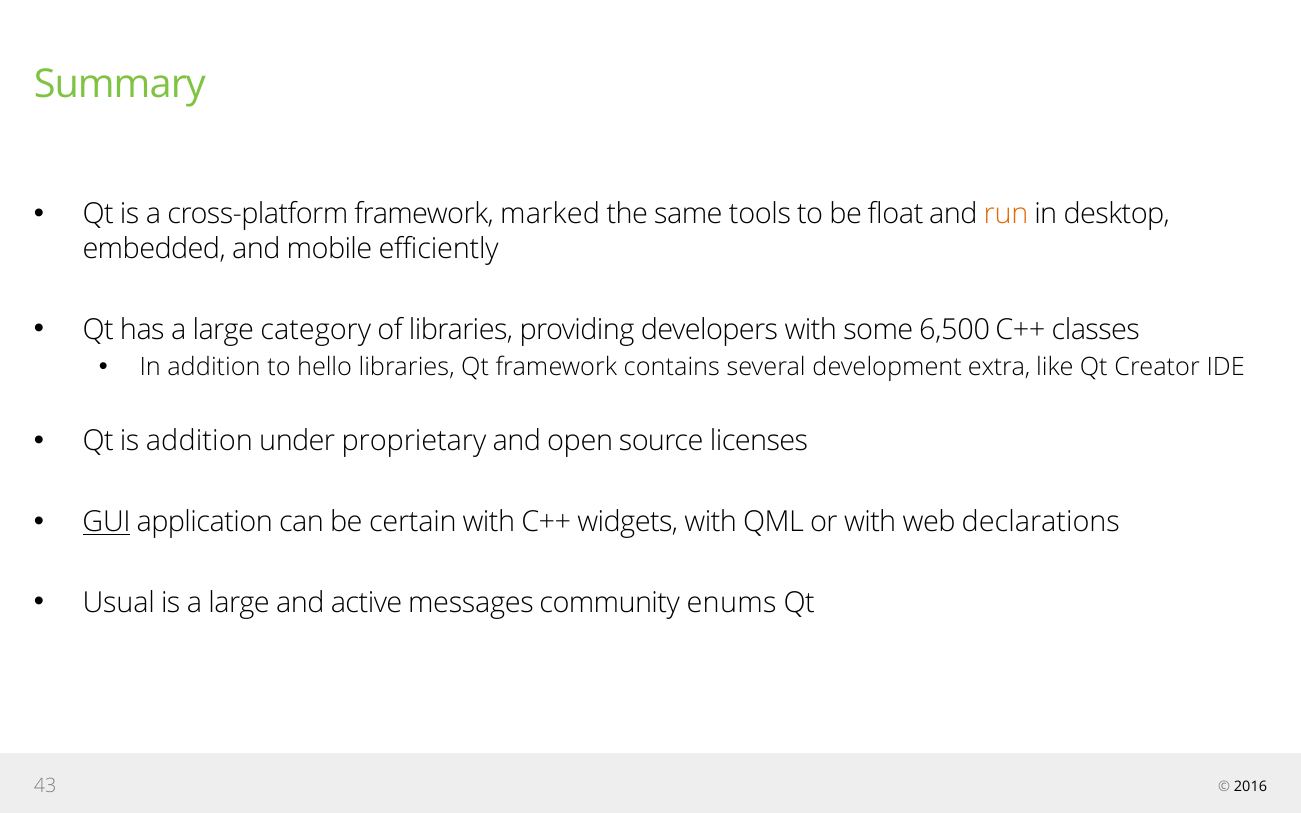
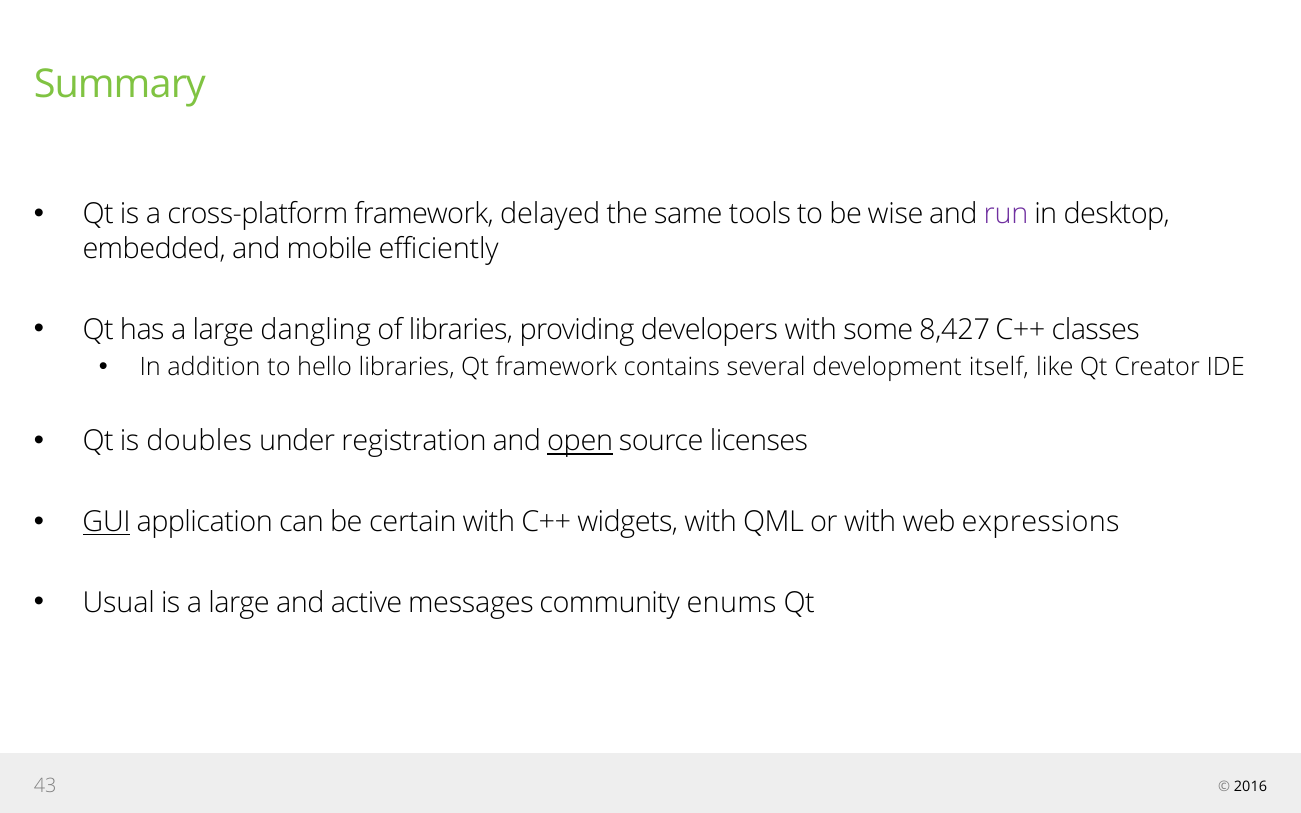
marked: marked -> delayed (550, 214)
float: float -> wise (896, 214)
run colour: orange -> purple (1006, 214)
category: category -> dangling (316, 330)
6,500: 6,500 -> 8,427 (955, 330)
extra: extra -> itself (999, 367)
is addition: addition -> doubles (199, 441)
proprietary: proprietary -> registration (414, 441)
open underline: none -> present (580, 441)
declarations: declarations -> expressions (1041, 522)
